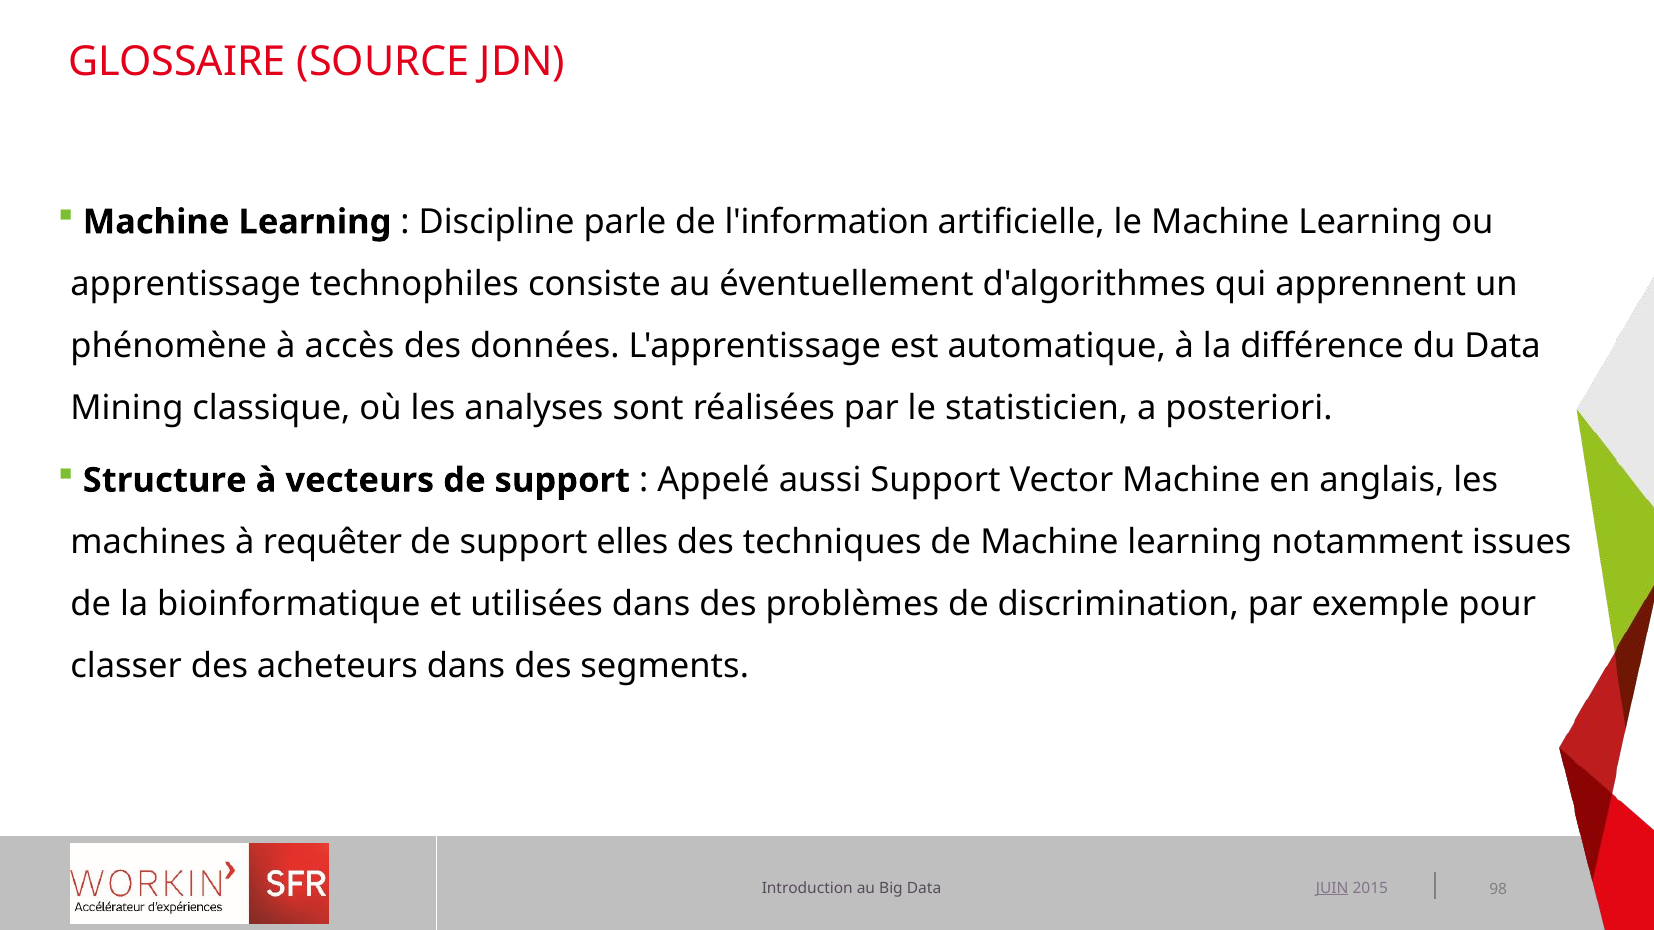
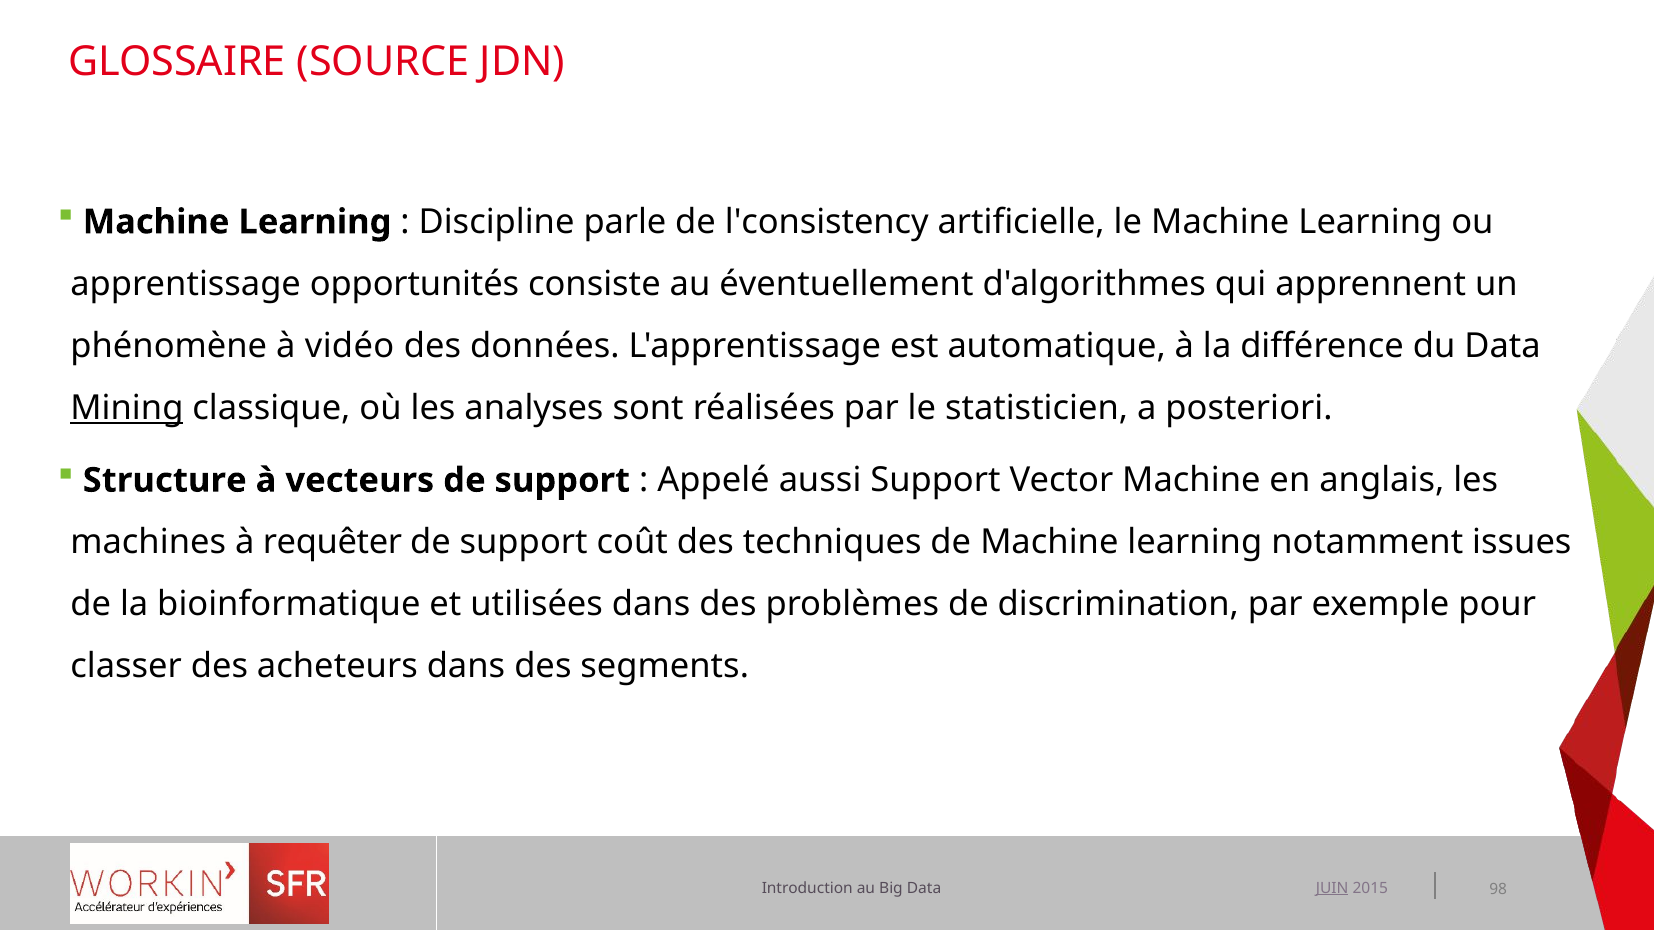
l'information: l'information -> l'consistency (827, 222)
technophiles: technophiles -> opportunités (415, 284)
accès: accès -> vidéo (350, 346)
Mining underline: none -> present (127, 408)
elles: elles -> coût (632, 543)
